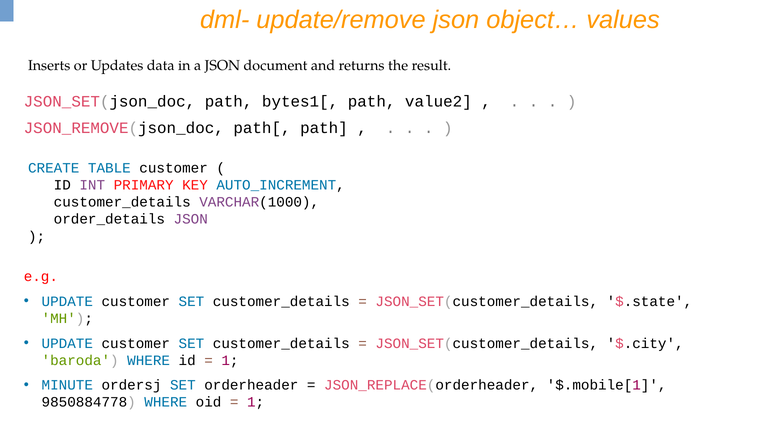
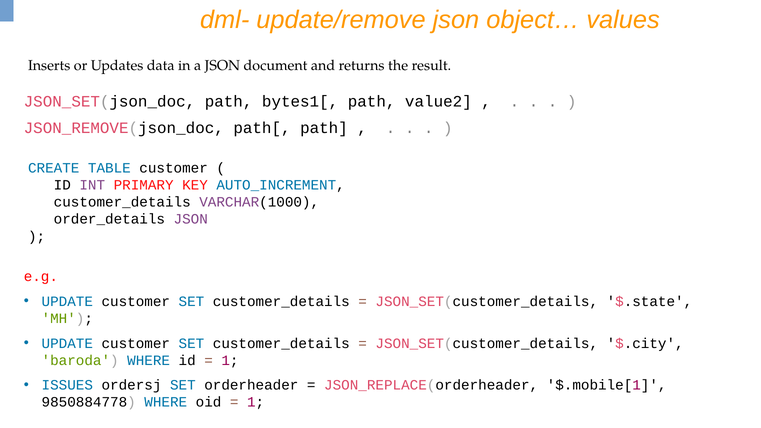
MINUTE: MINUTE -> ISSUES (67, 385)
